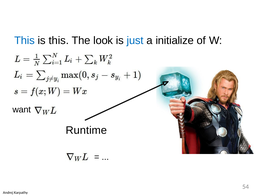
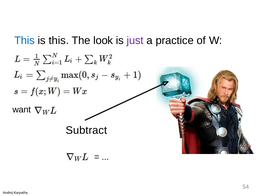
just colour: blue -> purple (135, 41)
initialize: initialize -> practice (175, 41)
Runtime: Runtime -> Subtract (86, 131)
